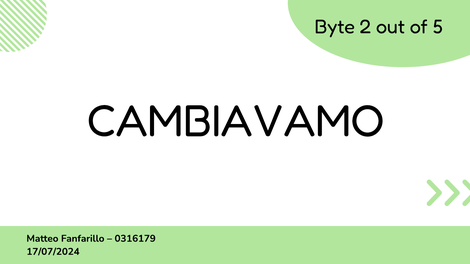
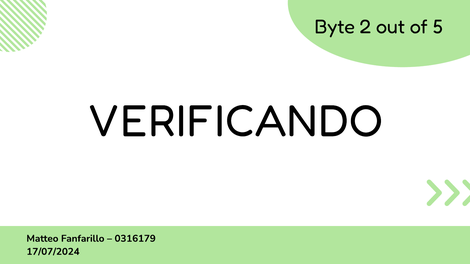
CAMBIAVAMO: CAMBIAVAMO -> VERIFICANDO (235, 121)
